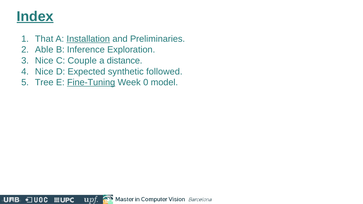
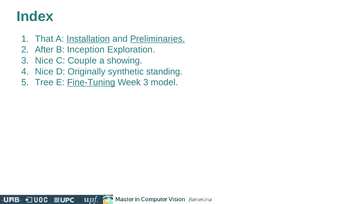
Index underline: present -> none (35, 16)
Preliminaries underline: none -> present (158, 39)
Able: Able -> After (44, 50)
Inference: Inference -> Inception (86, 50)
distance: distance -> showing (125, 61)
Expected: Expected -> Originally (86, 72)
followed: followed -> standing (164, 72)
Week 0: 0 -> 3 (146, 82)
